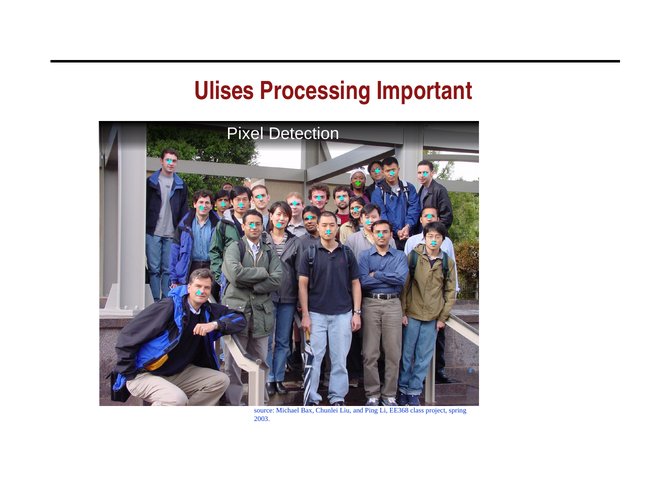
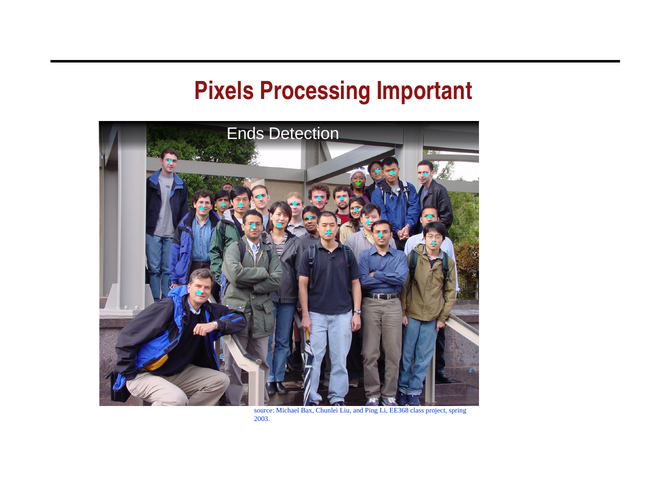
Ulises: Ulises -> Pixels (224, 91)
Pixel: Pixel -> Ends (245, 134)
